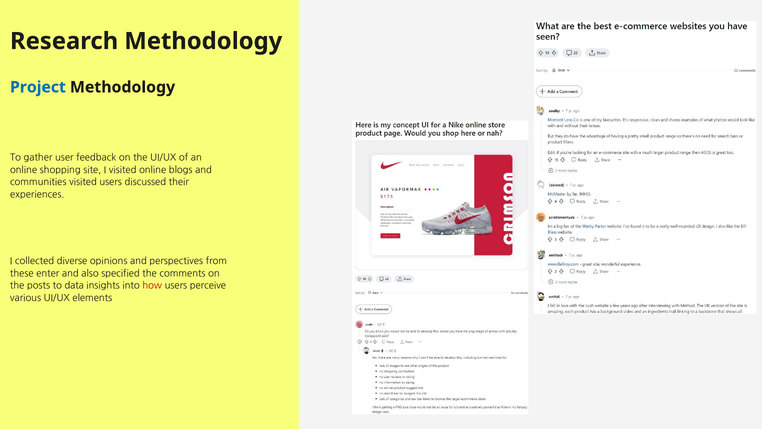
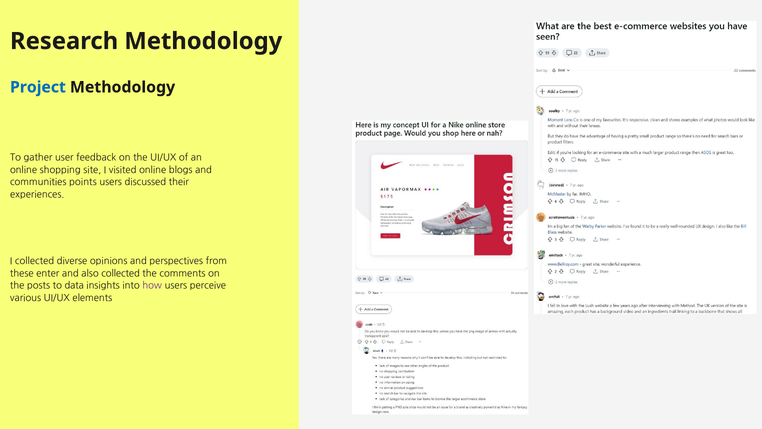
communities visited: visited -> points (83, 182)
also specified: specified -> collected (121, 273)
how colour: red -> purple (152, 286)
